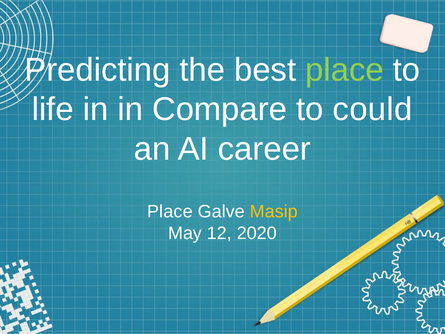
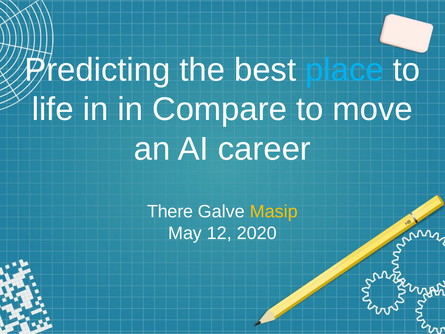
place colour: light green -> light blue (345, 70)
could: could -> move (373, 109)
Place: Place -> There (170, 211)
